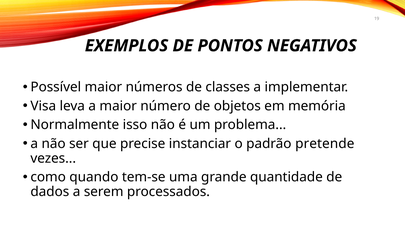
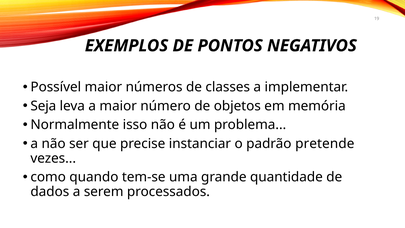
Visa: Visa -> Seja (43, 106)
